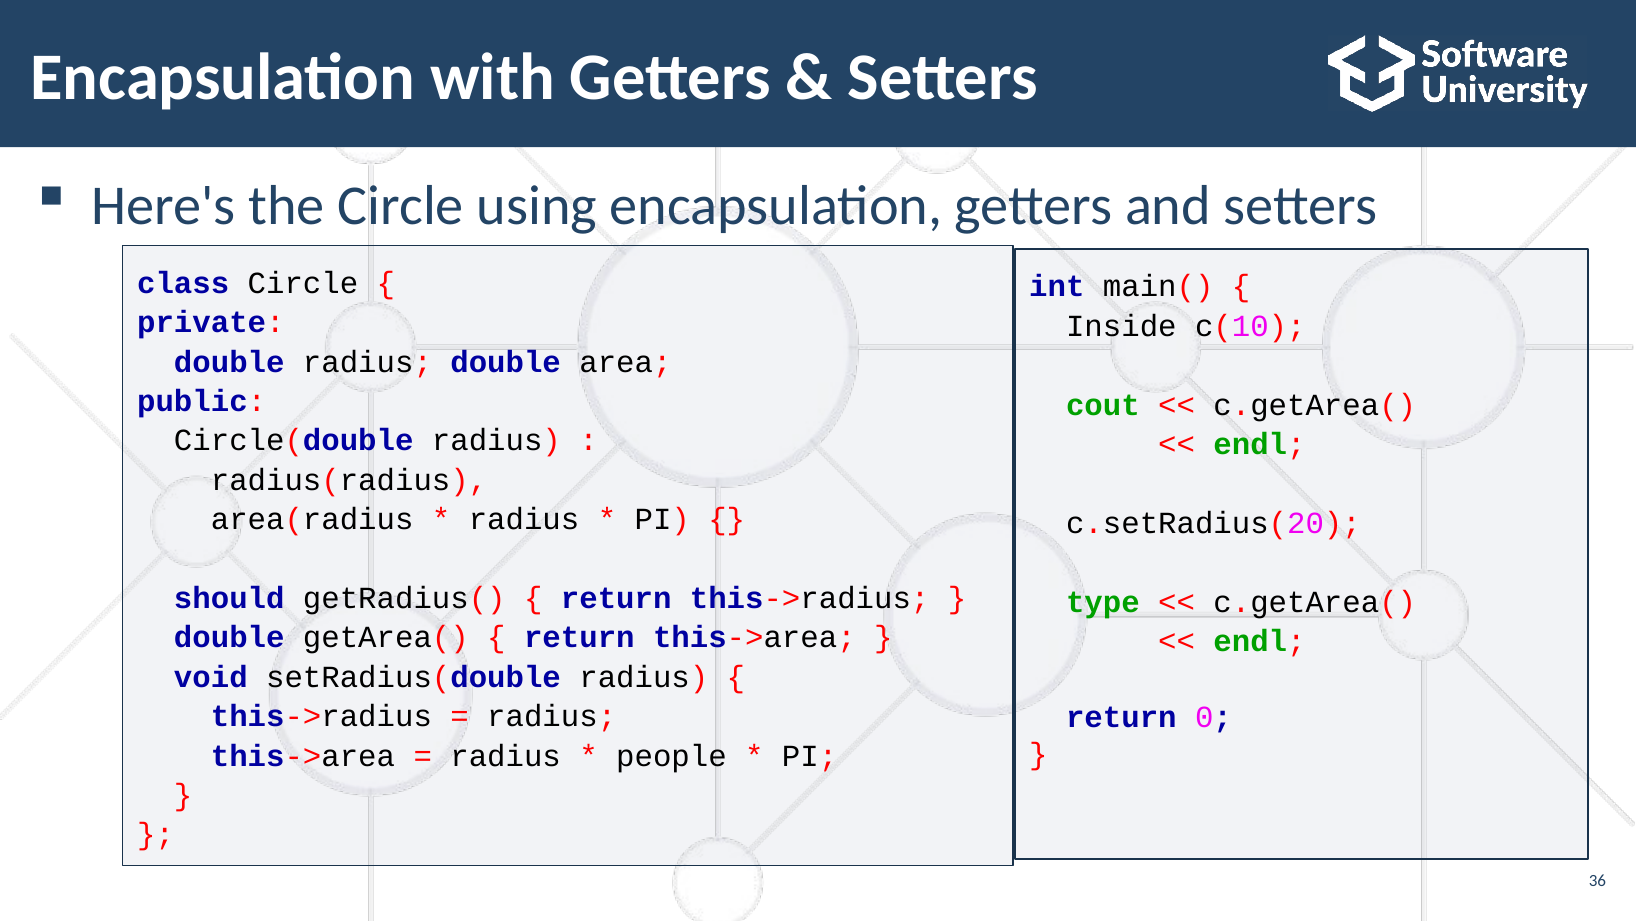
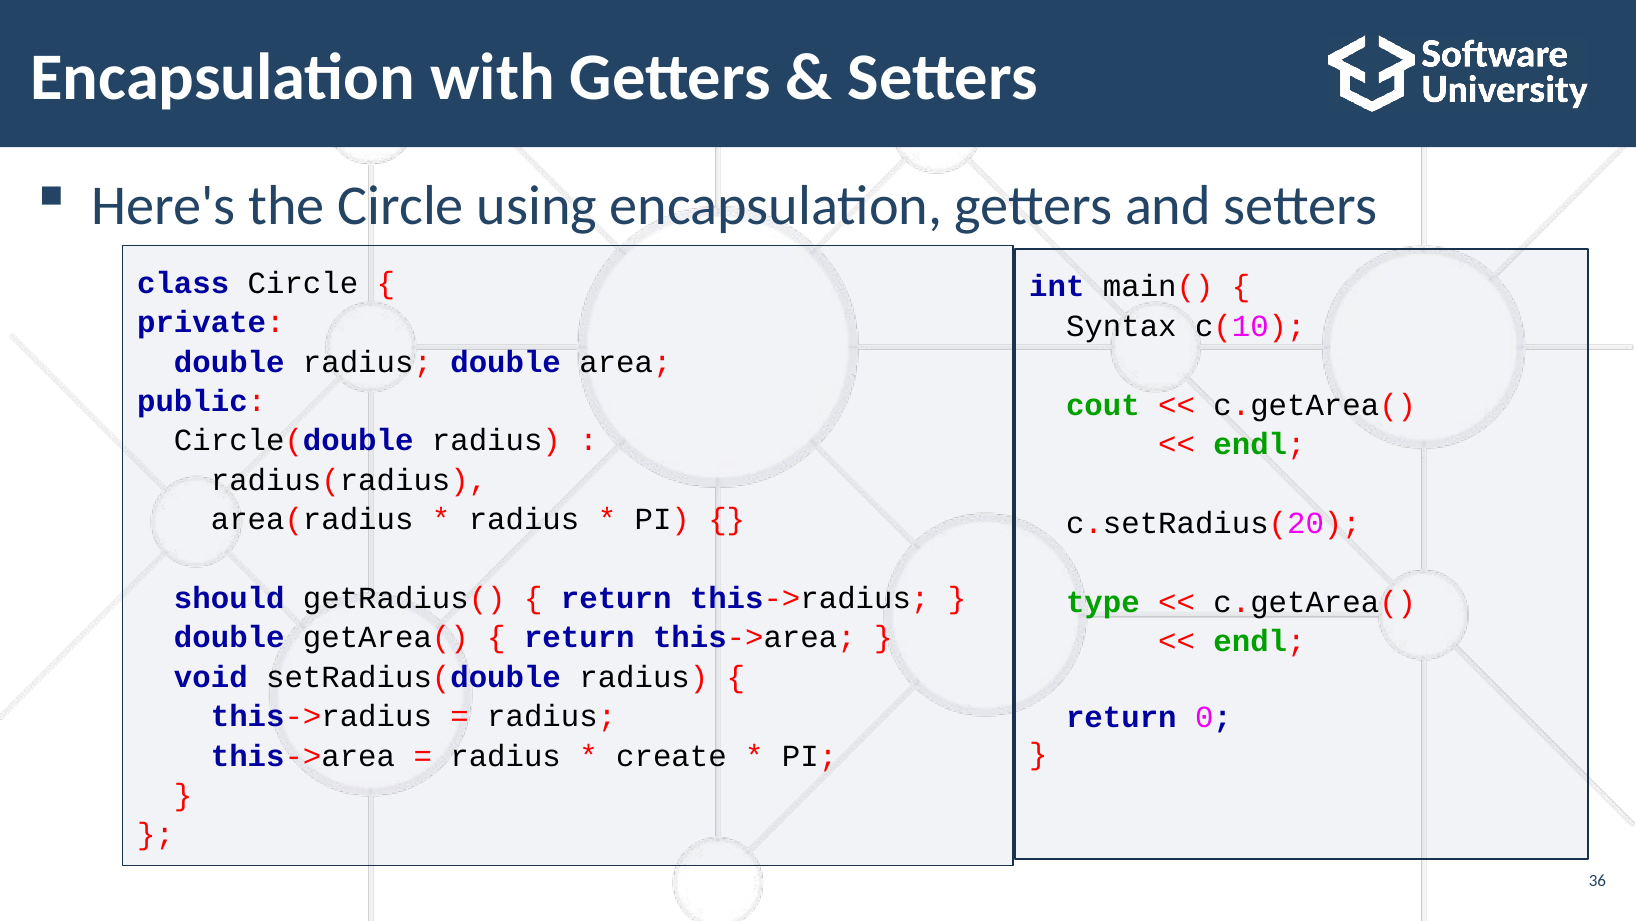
Inside: Inside -> Syntax (1121, 326)
people: people -> create (671, 756)
